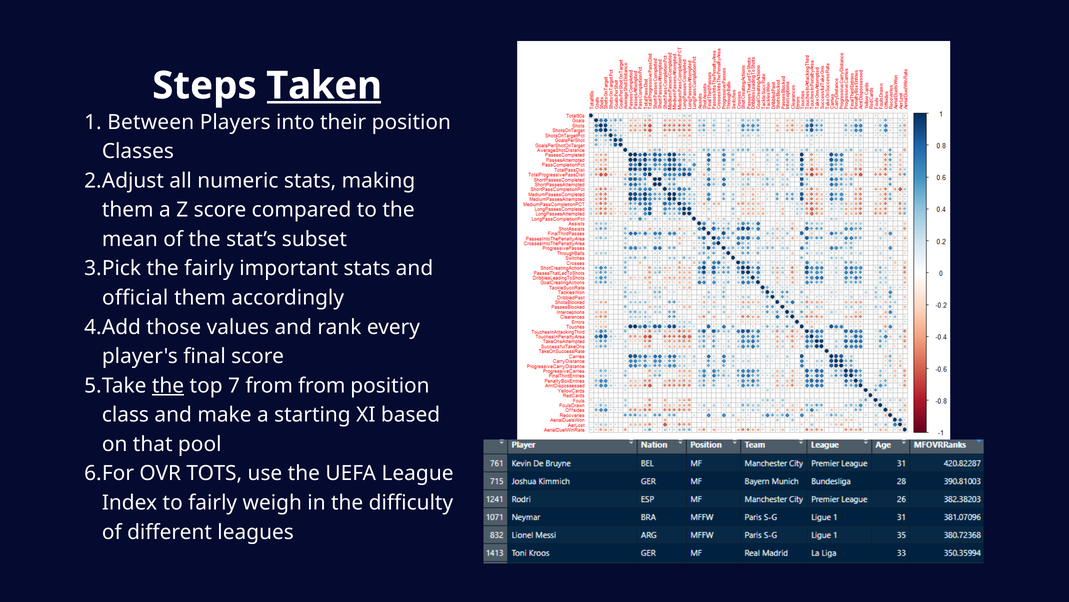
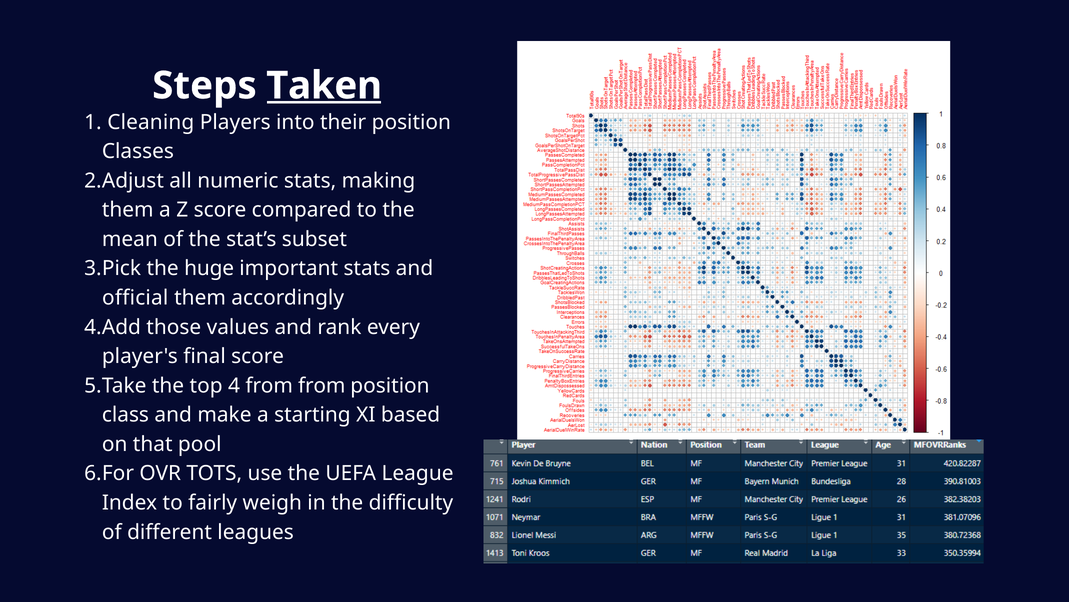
Between: Between -> Cleaning (151, 122)
the fairly: fairly -> huge (209, 268)
the underline: present -> none (168, 385)
7: 7 -> 4 (234, 385)
